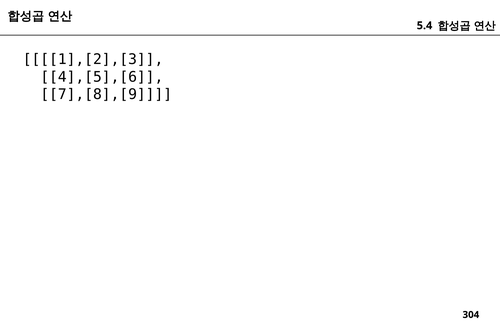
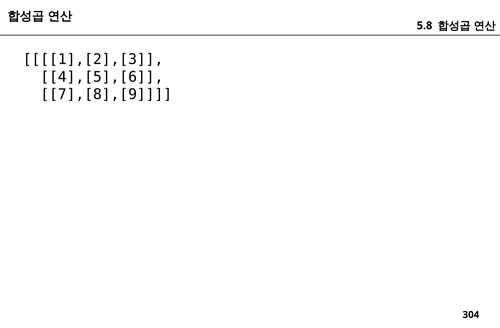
5.4: 5.4 -> 5.8 (425, 26)
